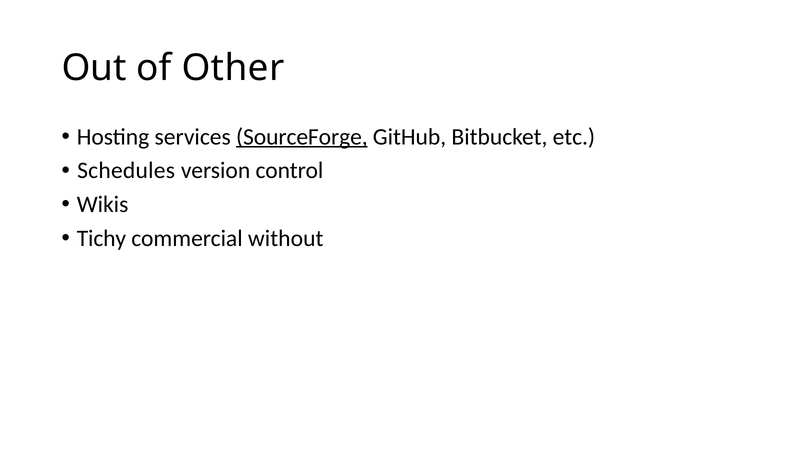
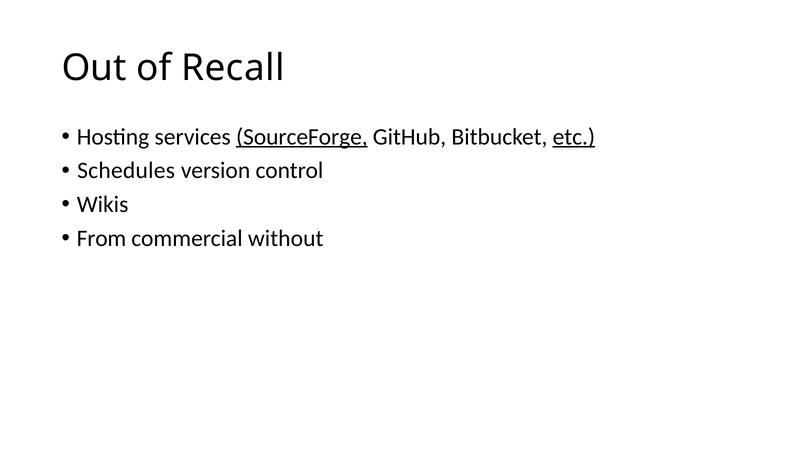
Other: Other -> Recall (233, 68)
etc underline: none -> present (574, 137)
Tichy: Tichy -> From (102, 238)
